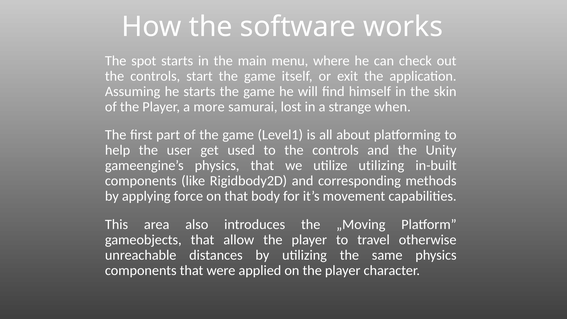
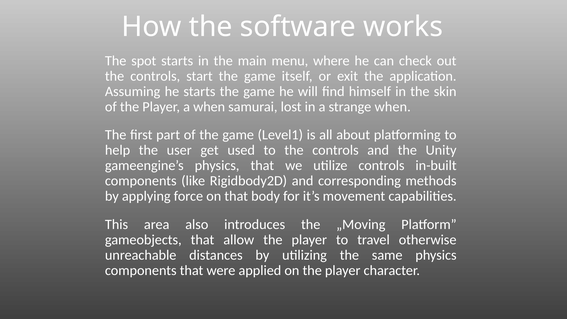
a more: more -> when (209, 107)
utilize utilizing: utilizing -> controls (381, 166)
